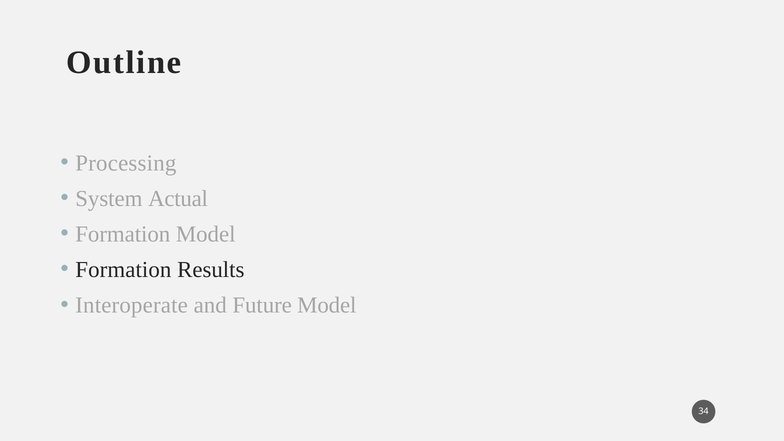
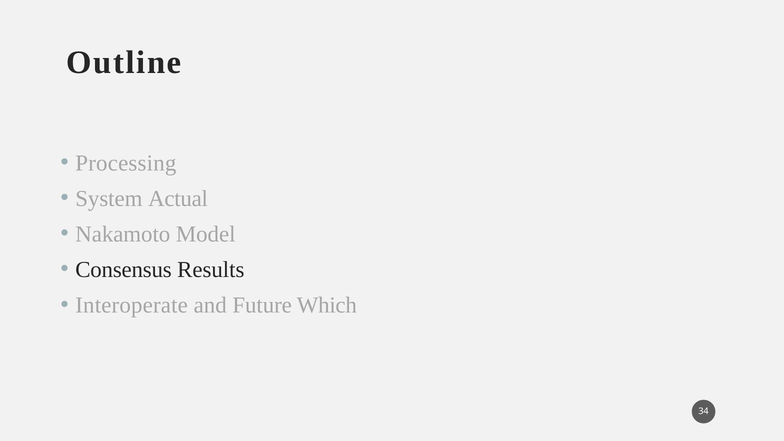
Formation: Formation -> Nakamoto (123, 234)
Formation: Formation -> Consensus (124, 270)
Future Model: Model -> Which (327, 305)
